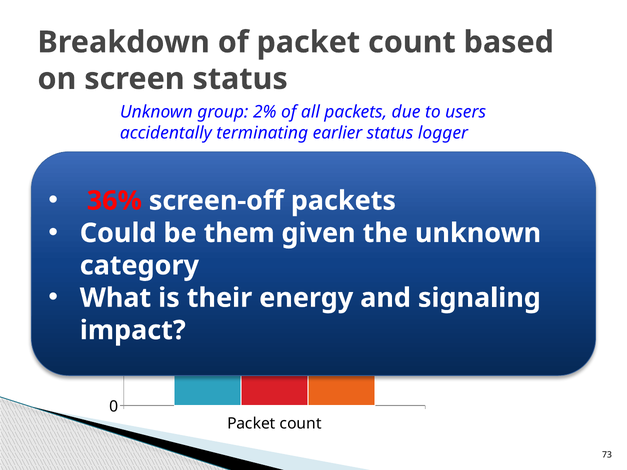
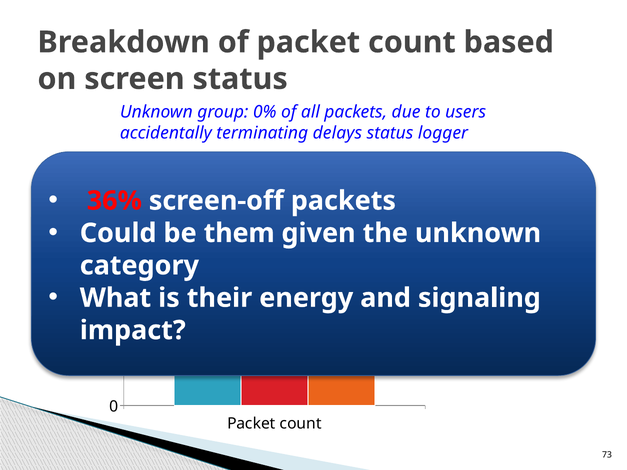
2%: 2% -> 0% (265, 112)
earlier: earlier -> delays (337, 133)
